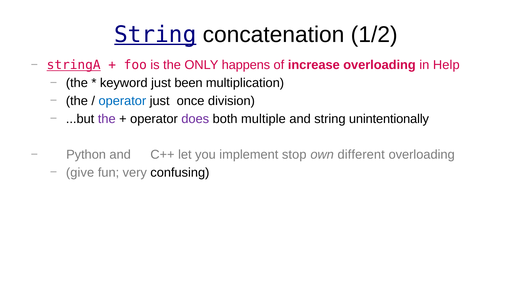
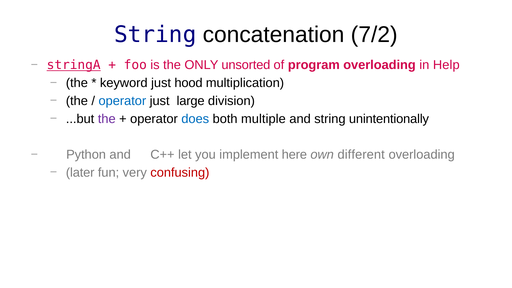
String underline: present -> none (155, 35)
1/2: 1/2 -> 7/2 (374, 35)
happens: happens -> unsorted (246, 65)
increase: increase -> program (314, 65)
been: been -> hood (188, 83)
once: once -> large (191, 101)
does colour: purple -> blue (195, 119)
stop: stop -> here (294, 155)
give: give -> later (80, 173)
confusing colour: black -> red (180, 173)
